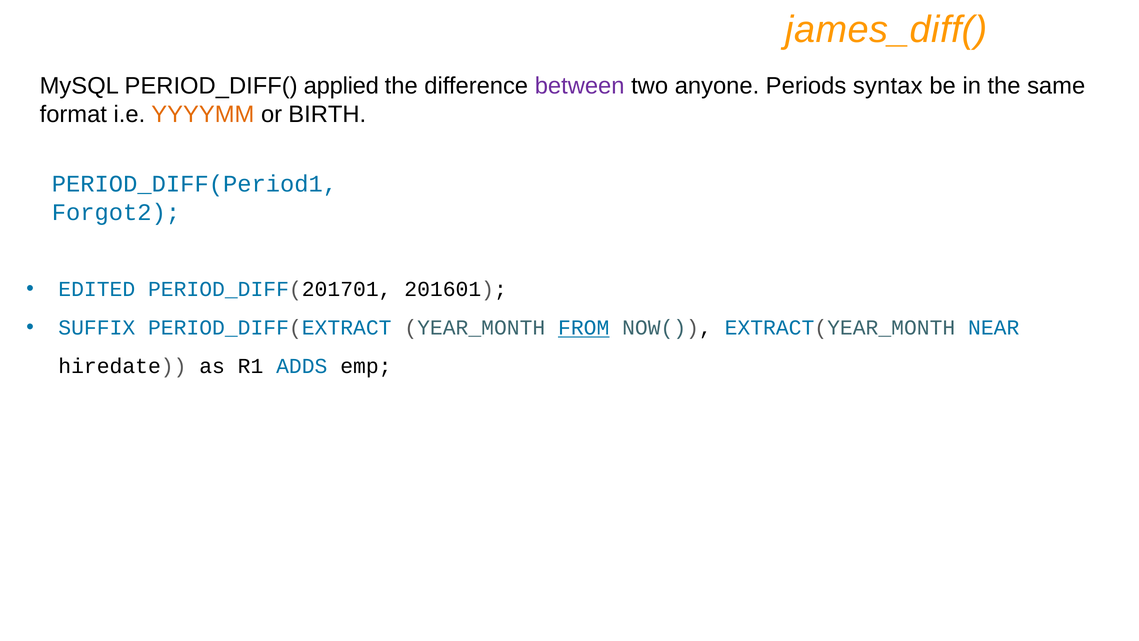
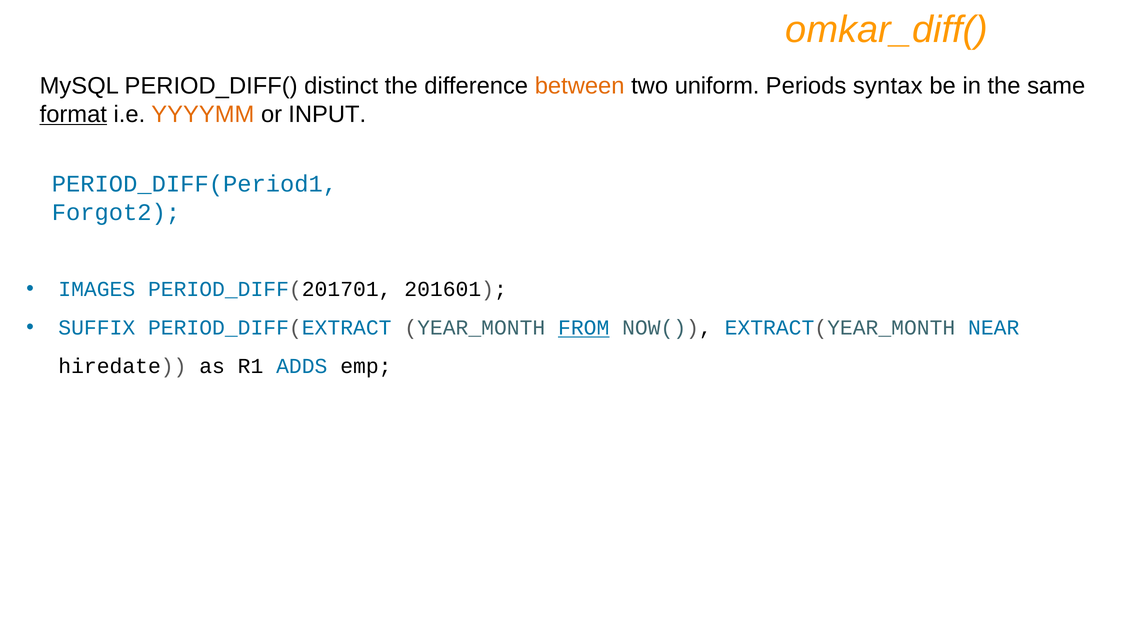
james_diff(: james_diff( -> omkar_diff( (887, 30)
applied: applied -> distinct (341, 86)
between colour: purple -> orange (580, 86)
anyone: anyone -> uniform (717, 86)
format underline: none -> present (73, 114)
BIRTH: BIRTH -> INPUT (327, 114)
EDITED: EDITED -> IMAGES (97, 289)
